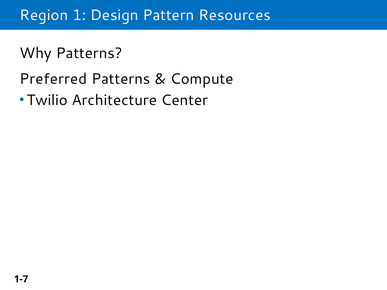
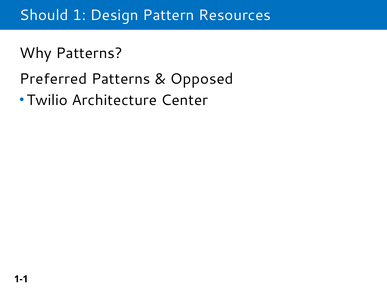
Region: Region -> Should (44, 15)
Compute: Compute -> Opposed (202, 79)
1-7: 1-7 -> 1-1 (21, 279)
